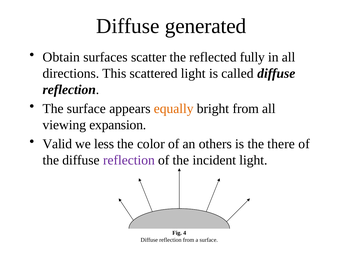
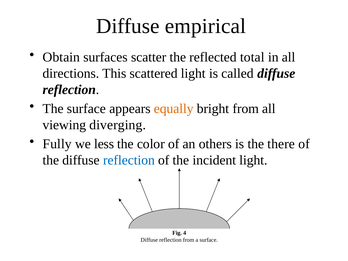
generated: generated -> empirical (205, 26)
fully: fully -> total (252, 57)
expansion: expansion -> diverging (118, 125)
Valid: Valid -> Fully (57, 144)
reflection colour: purple -> blue (129, 160)
